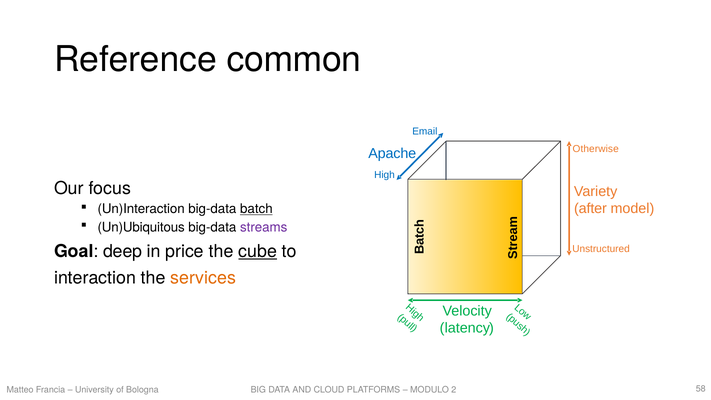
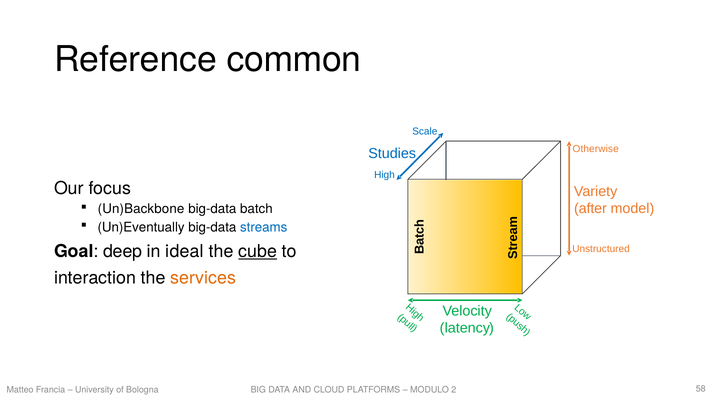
Email: Email -> Scale (425, 132)
Apache: Apache -> Studies (392, 154)
Un)Interaction: Un)Interaction -> Un)Backbone (141, 209)
batch underline: present -> none (256, 209)
Un)Ubiquitous: Un)Ubiquitous -> Un)Eventually (141, 227)
streams colour: purple -> blue (264, 227)
price: price -> ideal (185, 251)
